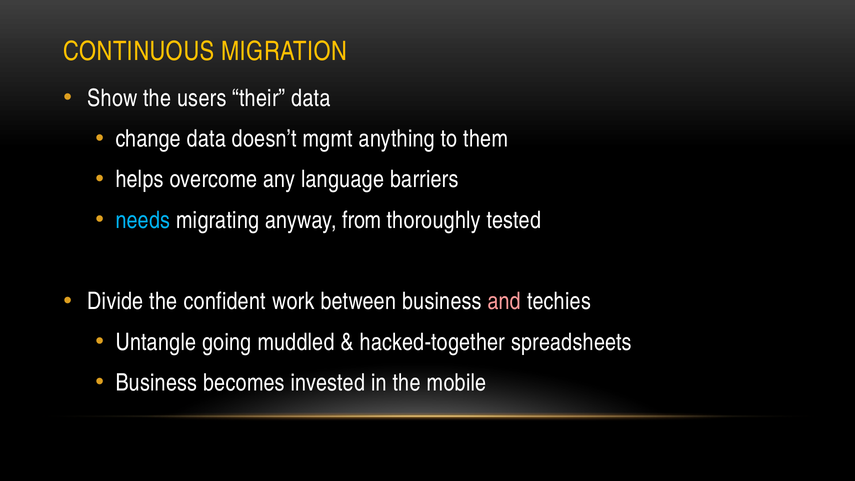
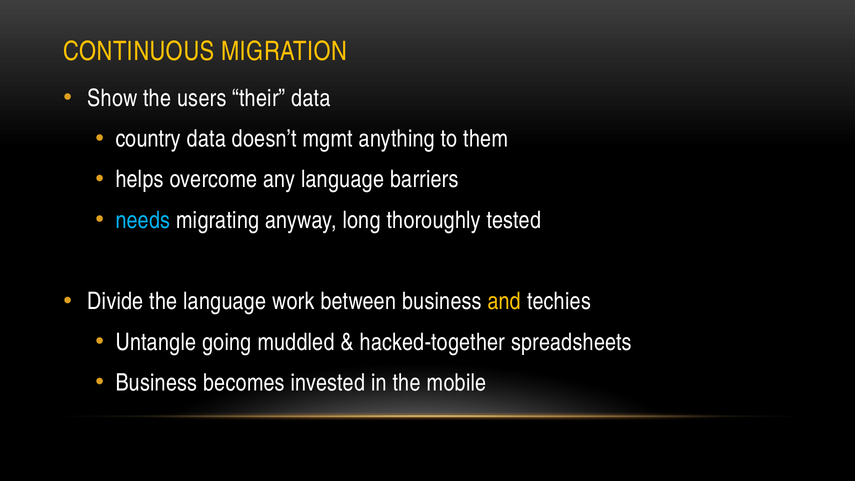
change: change -> country (148, 139)
from: from -> long (362, 220)
the confident: confident -> language (225, 301)
and colour: pink -> yellow (504, 301)
